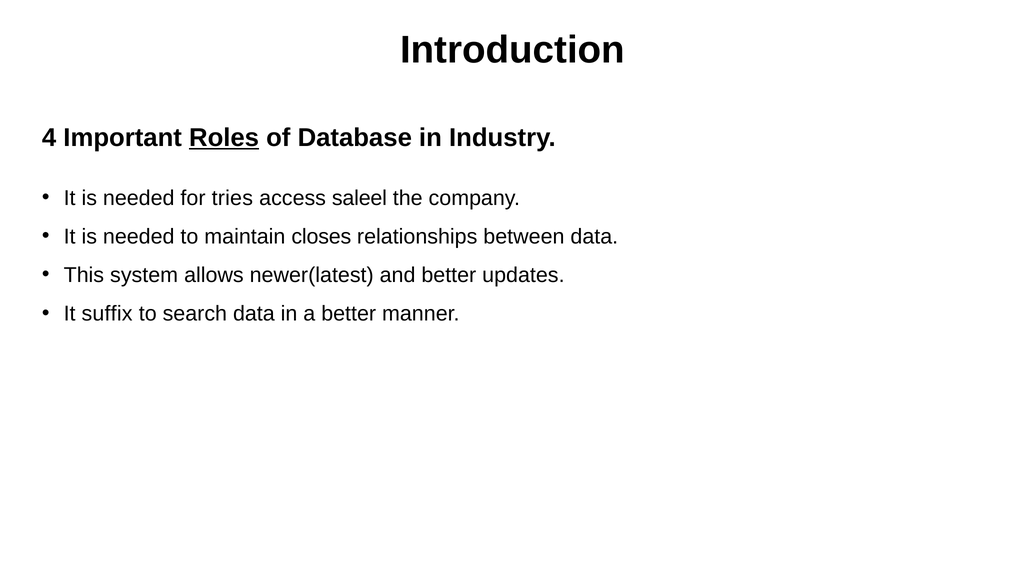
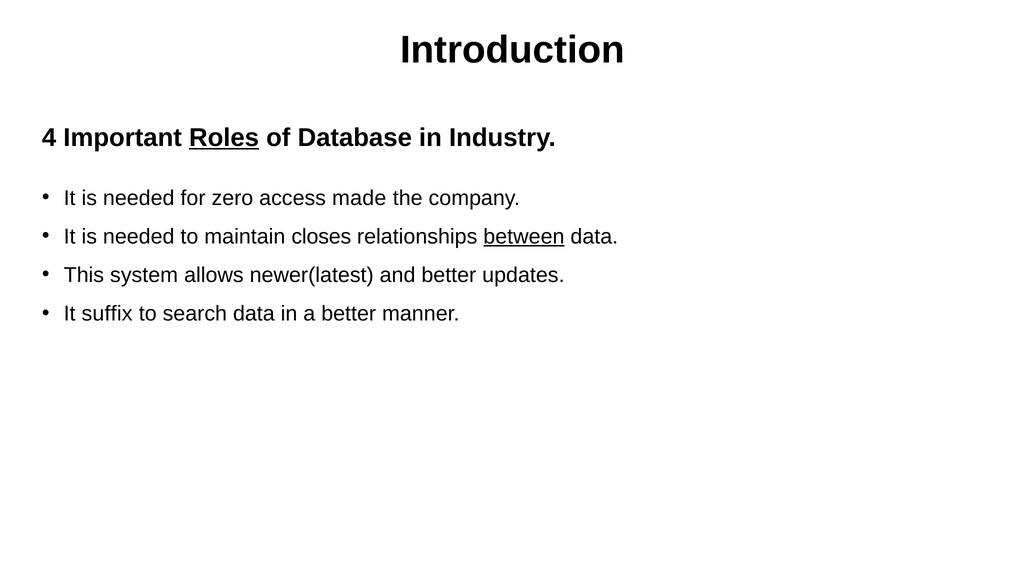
tries: tries -> zero (232, 198)
saleel: saleel -> made (359, 198)
between underline: none -> present (524, 236)
